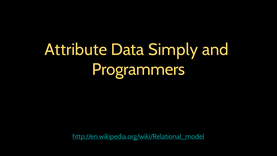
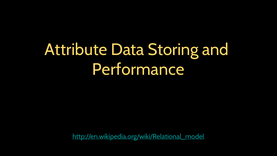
Simply: Simply -> Storing (173, 49)
Programmers: Programmers -> Performance (138, 69)
